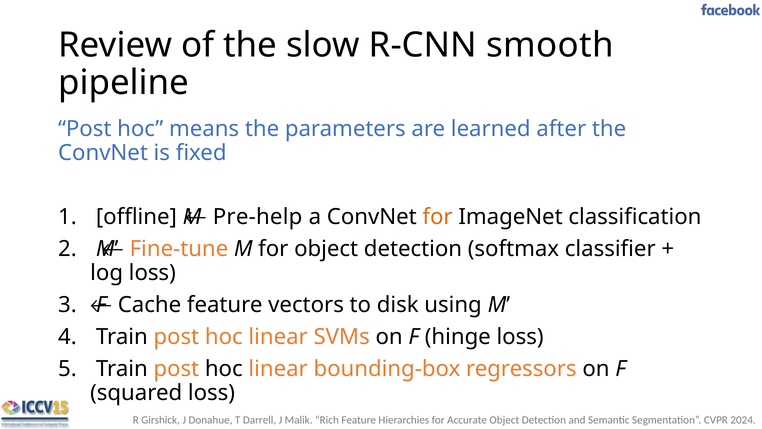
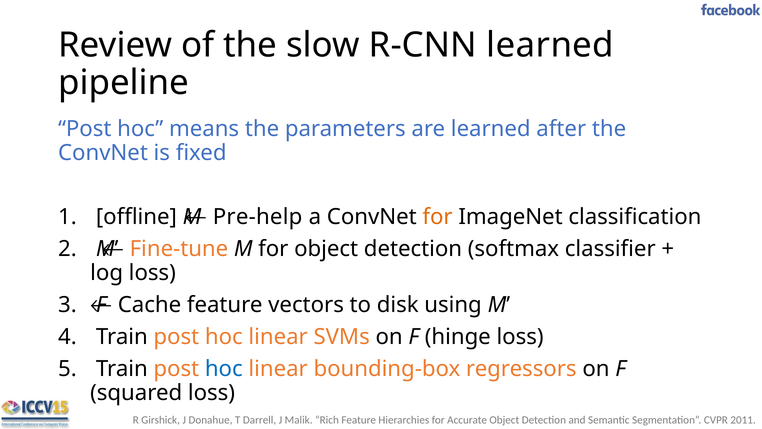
R-CNN smooth: smooth -> learned (550, 45)
hoc colour: black -> blue (224, 369)
2024: 2024 -> 2011 (743, 420)
